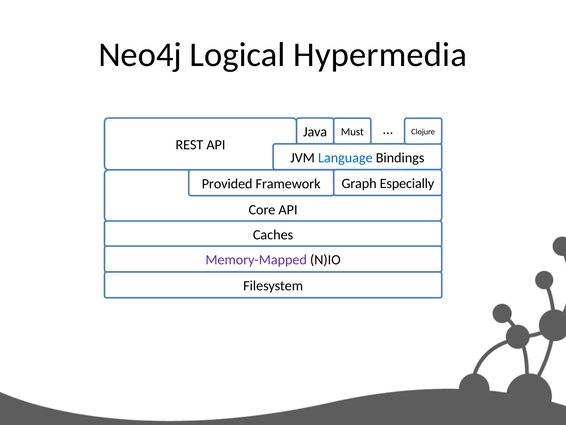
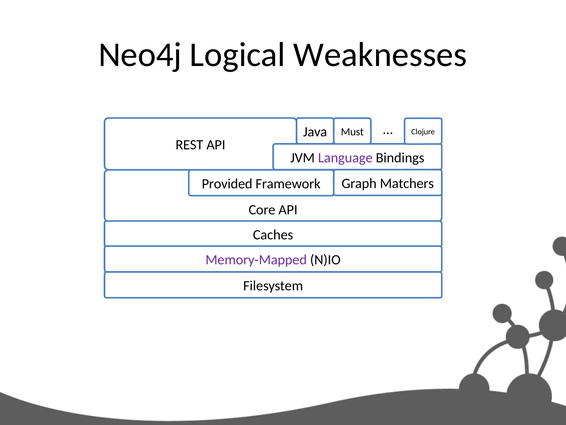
Hypermedia: Hypermedia -> Weaknesses (380, 55)
Language colour: blue -> purple (345, 158)
Especially: Especially -> Matchers (407, 183)
